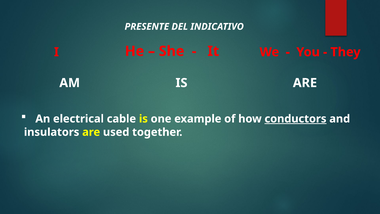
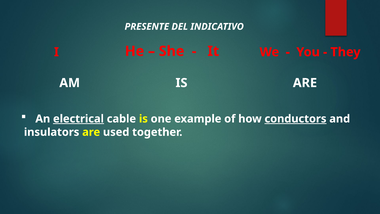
electrical underline: none -> present (78, 119)
